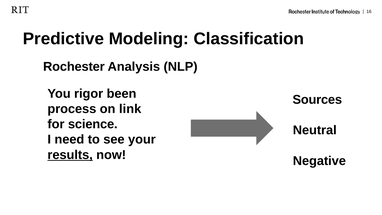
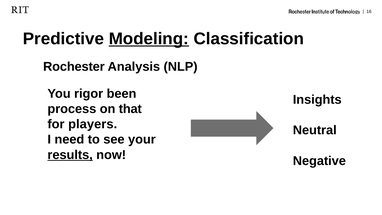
Modeling underline: none -> present (149, 39)
Sources: Sources -> Insights (317, 100)
link: link -> that (130, 109)
science: science -> players (93, 124)
